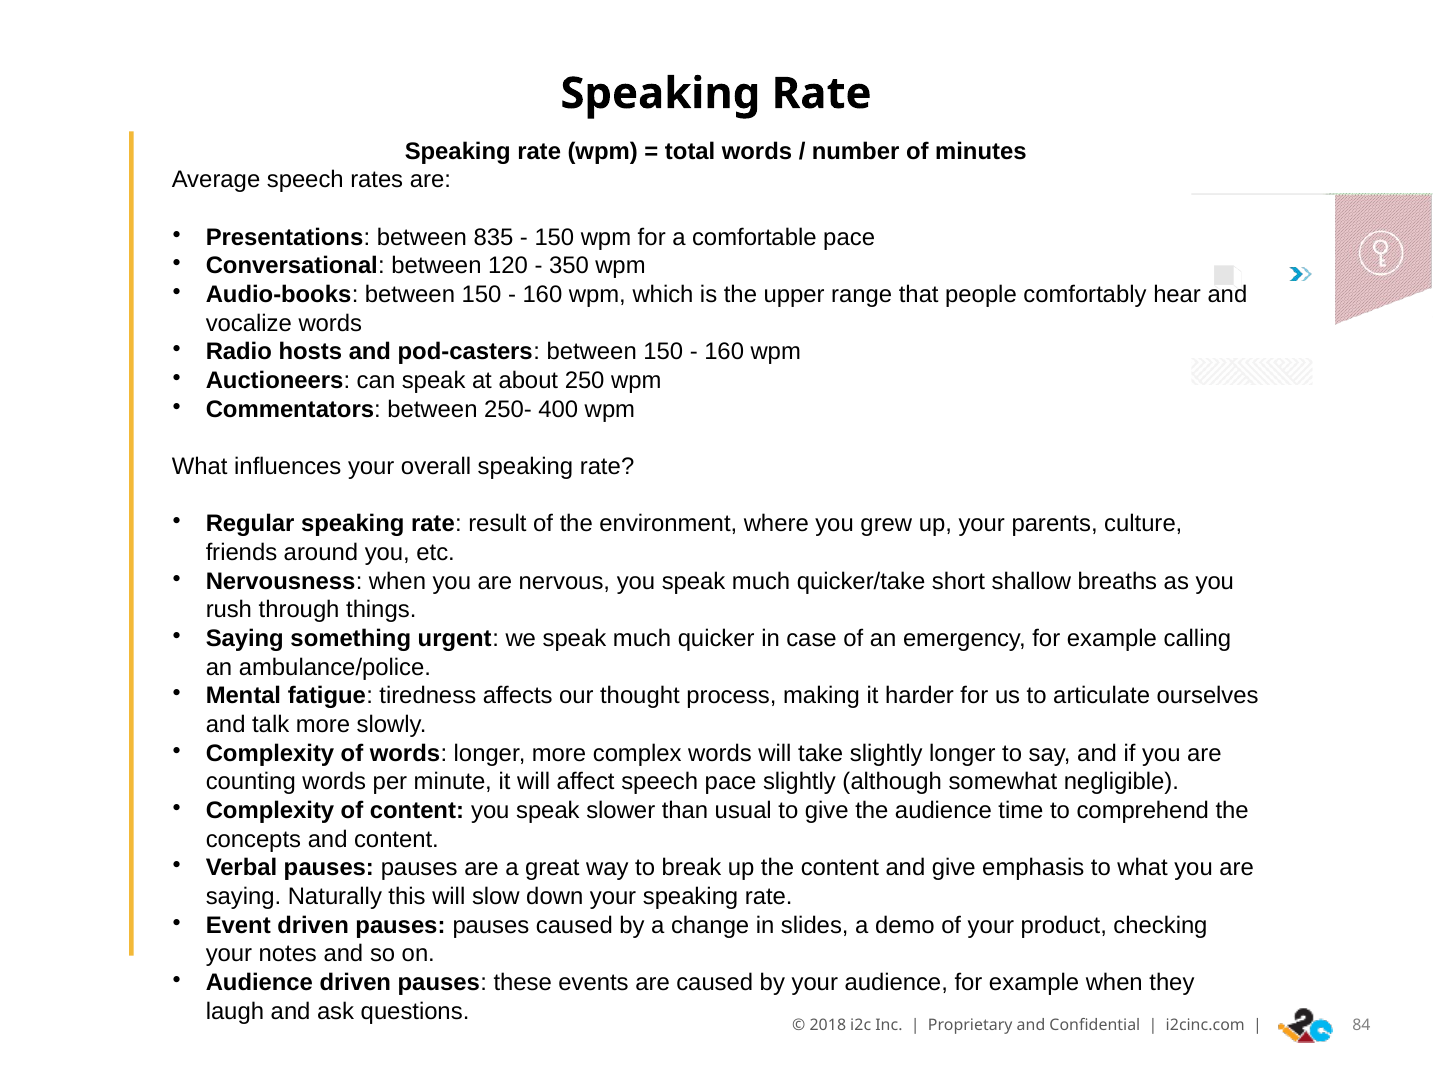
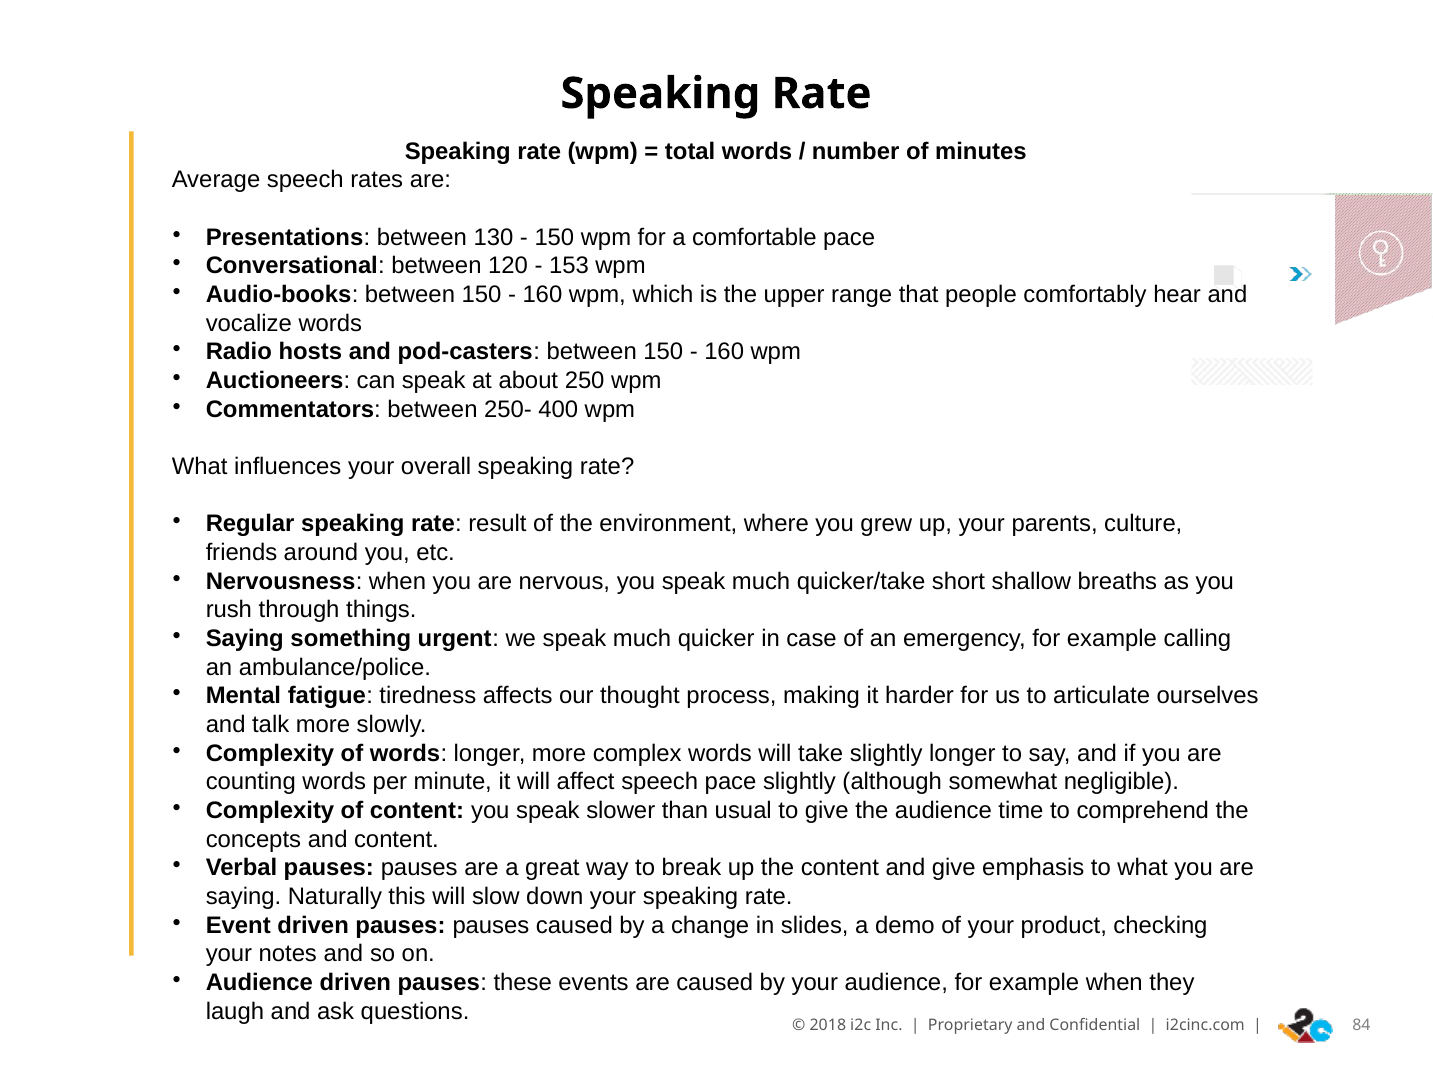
835: 835 -> 130 (493, 237)
350: 350 -> 153 (569, 266)
